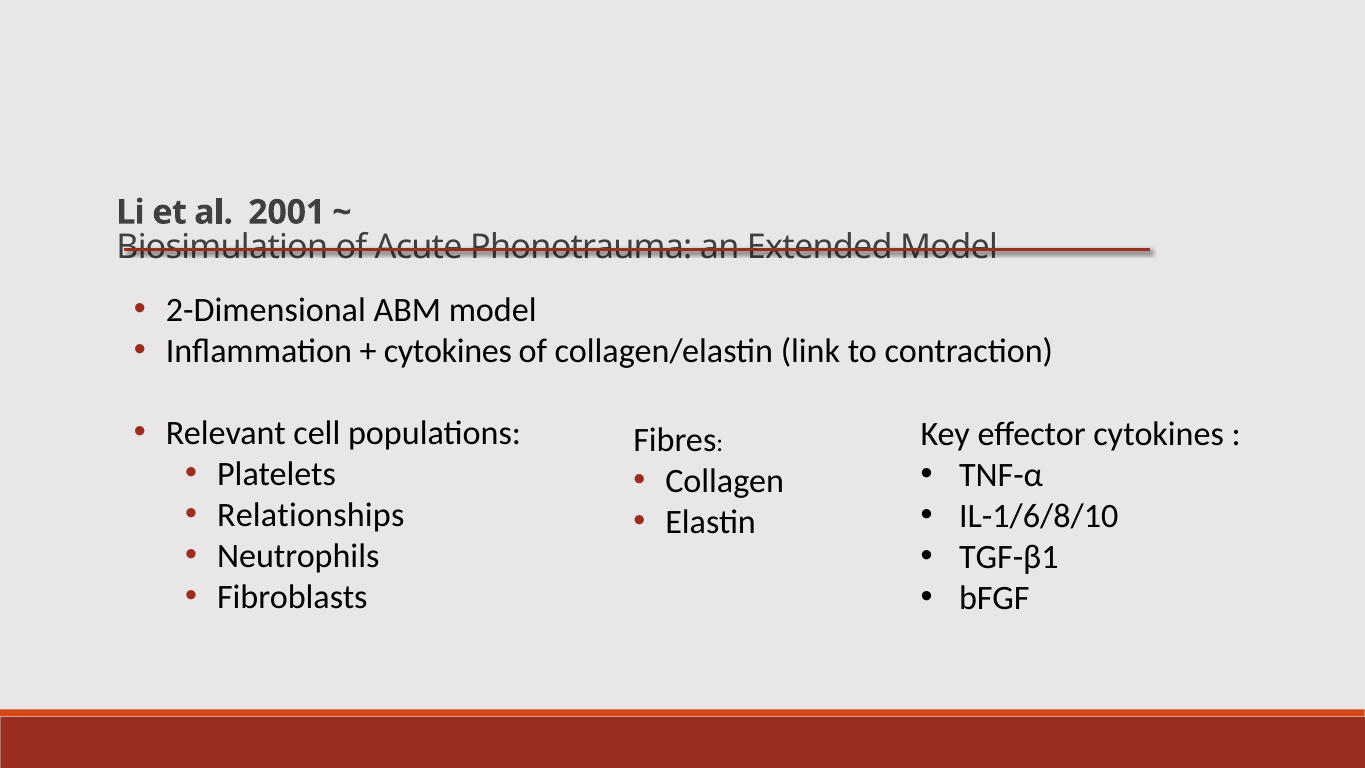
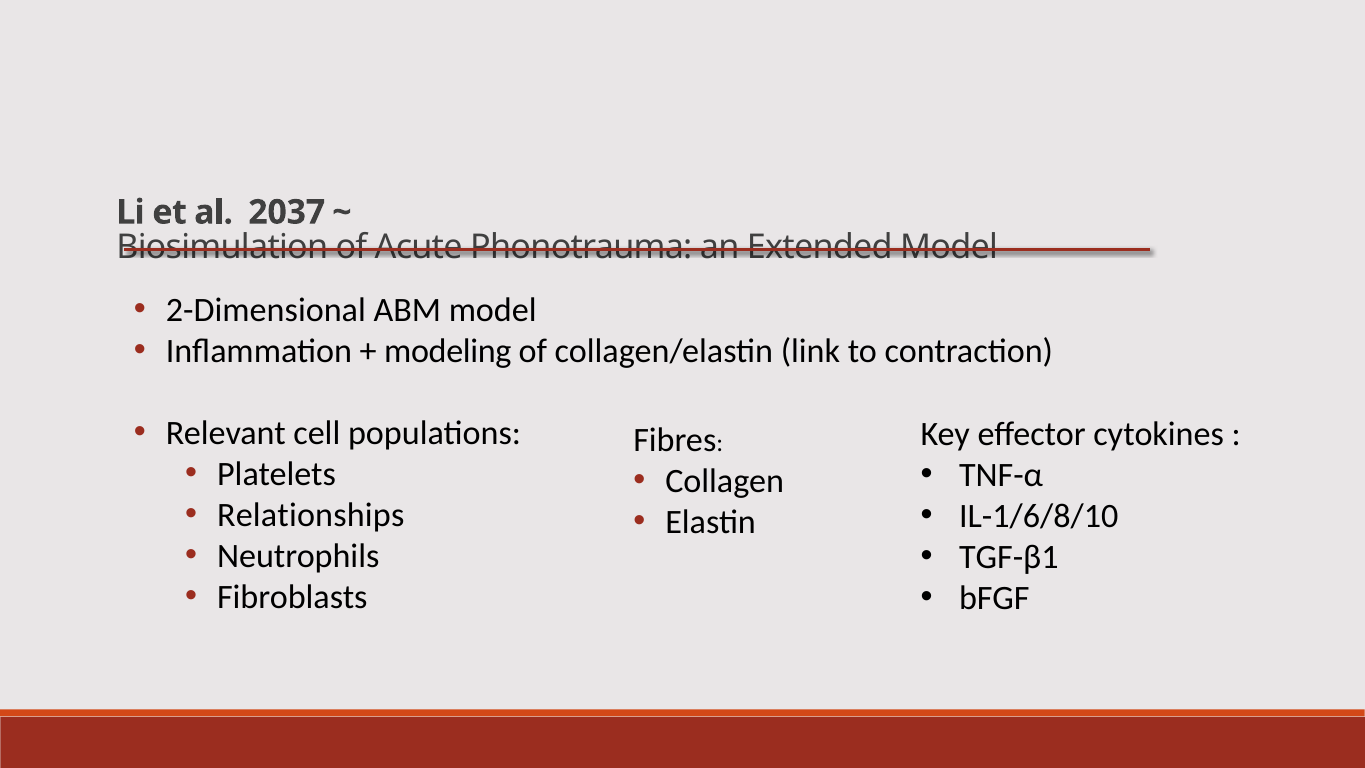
2001: 2001 -> 2037 (287, 212)
cytokines: cytokines -> modeling (448, 351)
